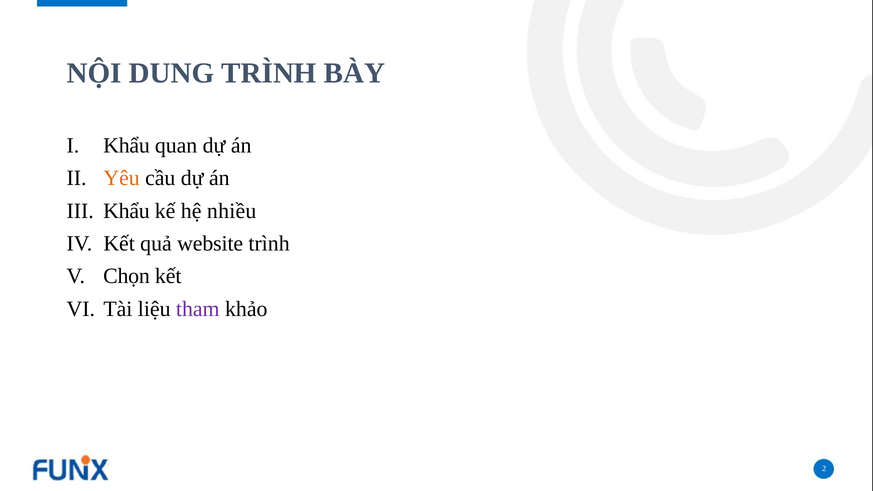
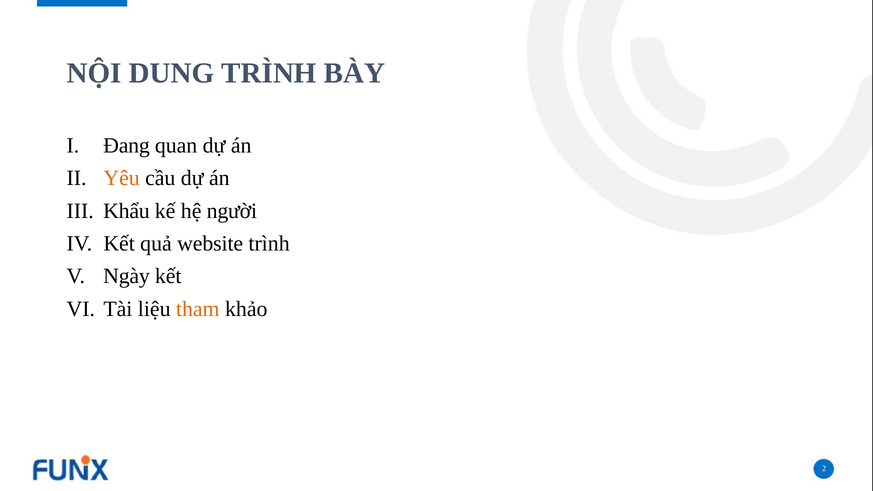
Khẩu: Khẩu -> Đang (127, 146)
nhiều: nhiều -> người (232, 211)
Chọn: Chọn -> Ngày (127, 276)
tham colour: purple -> orange (198, 309)
